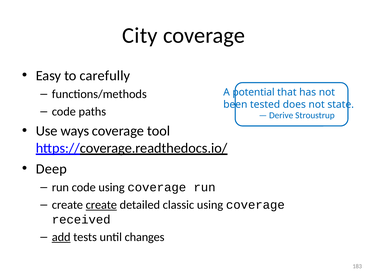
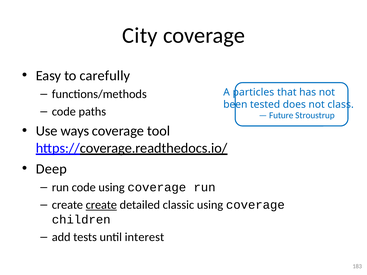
potential: potential -> particles (253, 92)
state: state -> class (341, 105)
Derive: Derive -> Future (281, 116)
received: received -> children (81, 220)
add underline: present -> none (61, 237)
changes: changes -> interest (144, 237)
